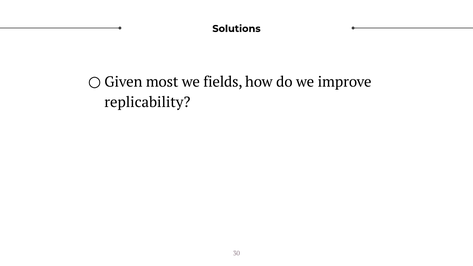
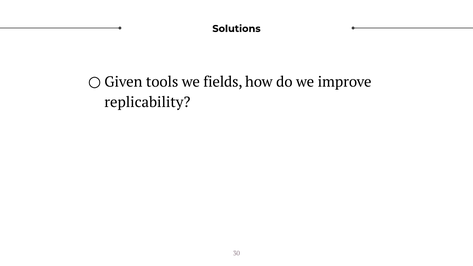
most: most -> tools (162, 82)
